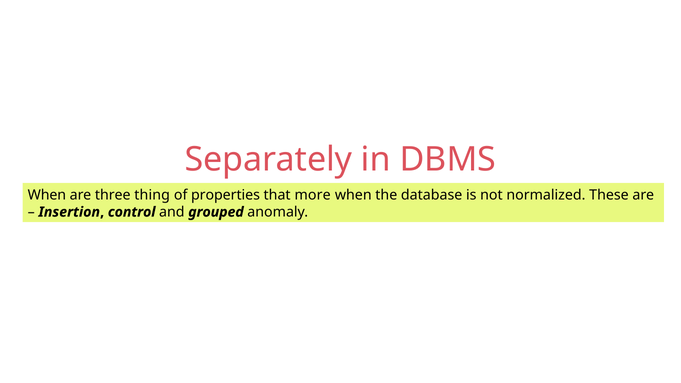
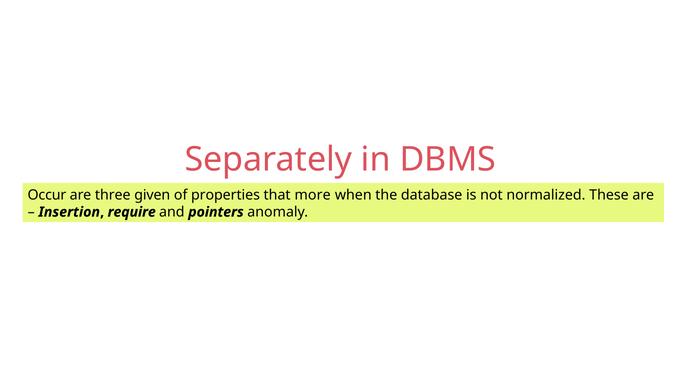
When: When -> Occur (47, 195)
thing: thing -> given (152, 195)
control: control -> require (132, 212)
grouped: grouped -> pointers (216, 212)
